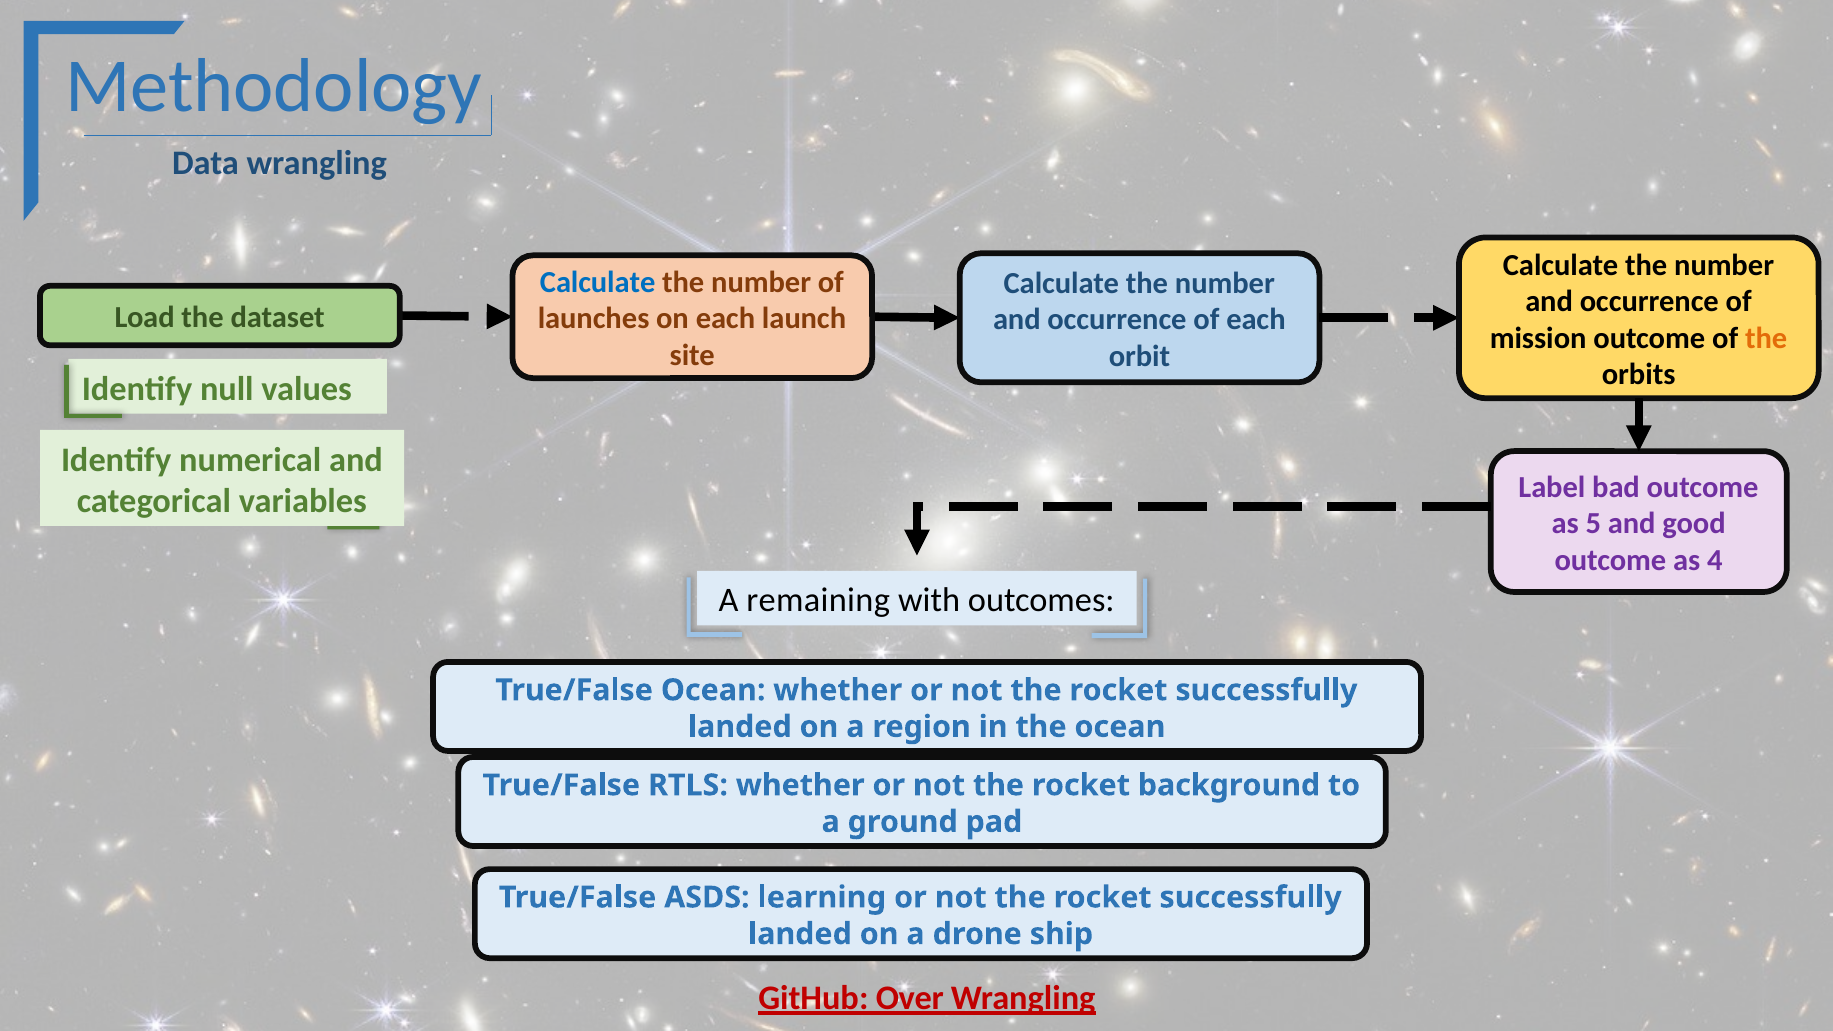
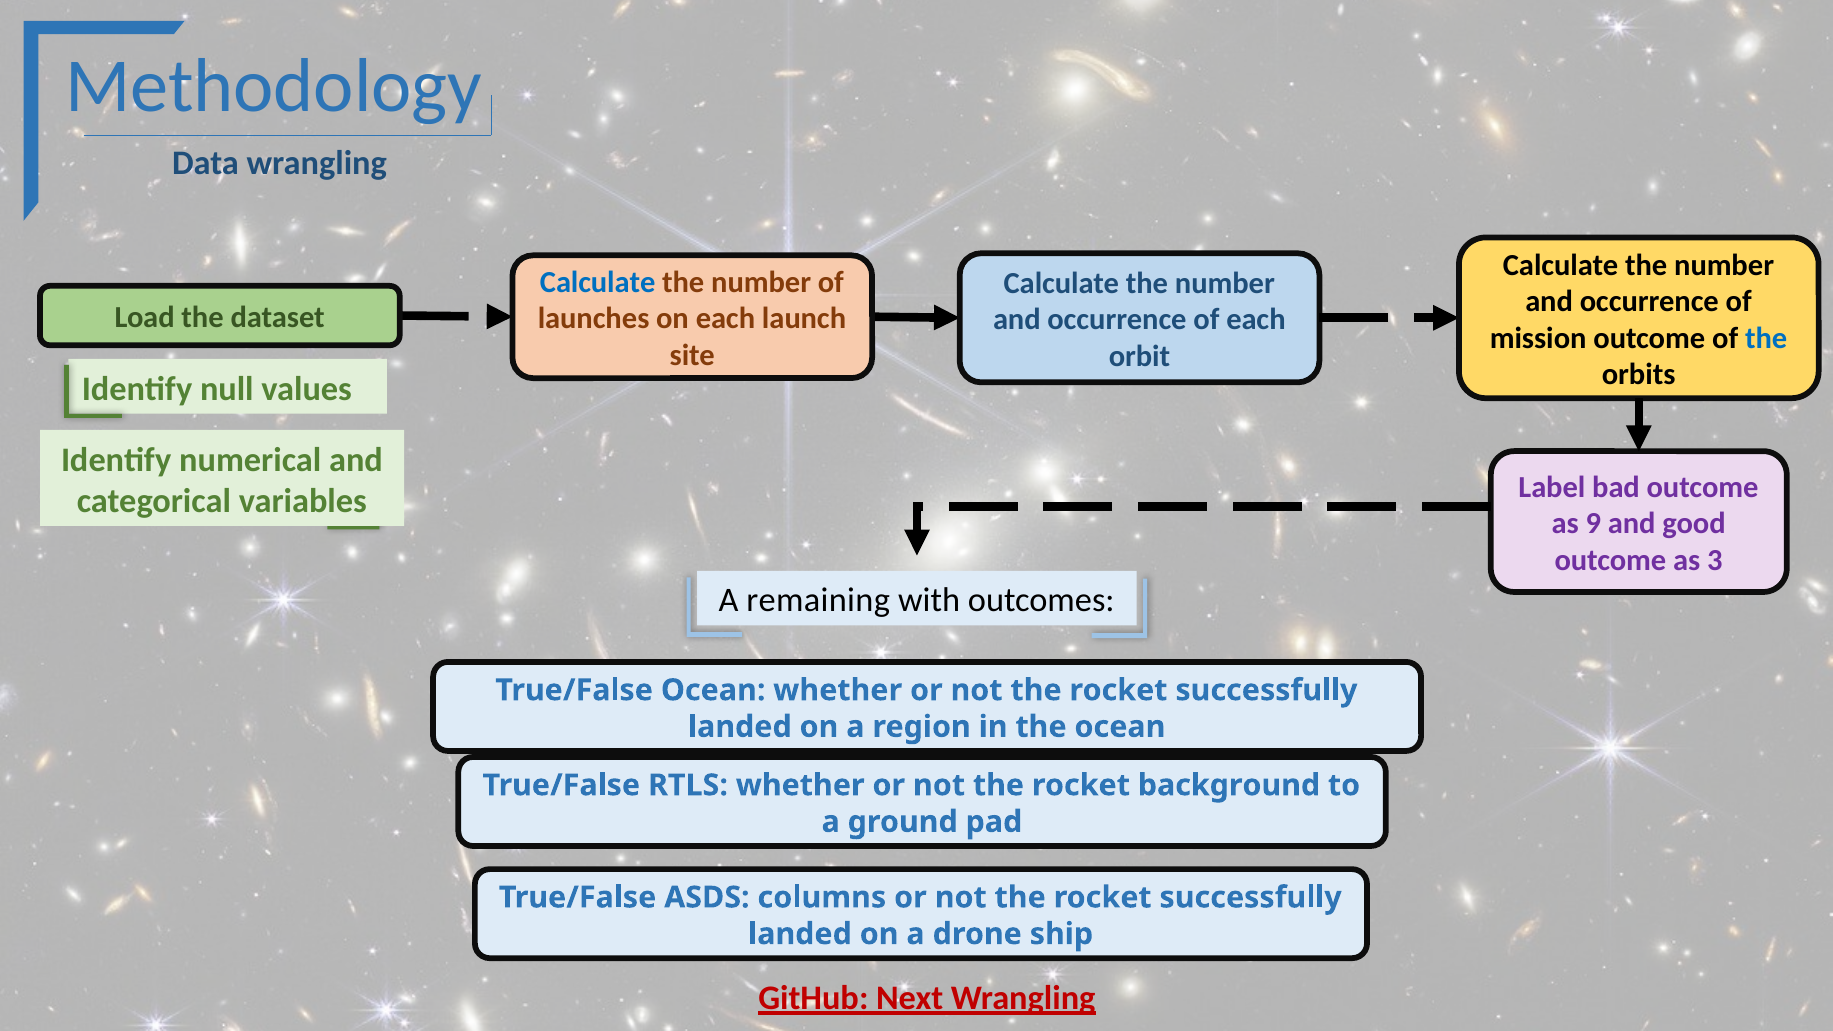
the colour: orange -> blue (1766, 338)
5: 5 -> 9 (1593, 524)
4: 4 -> 3 (1715, 560)
learning: learning -> columns (822, 897)
Over: Over -> Next (910, 998)
